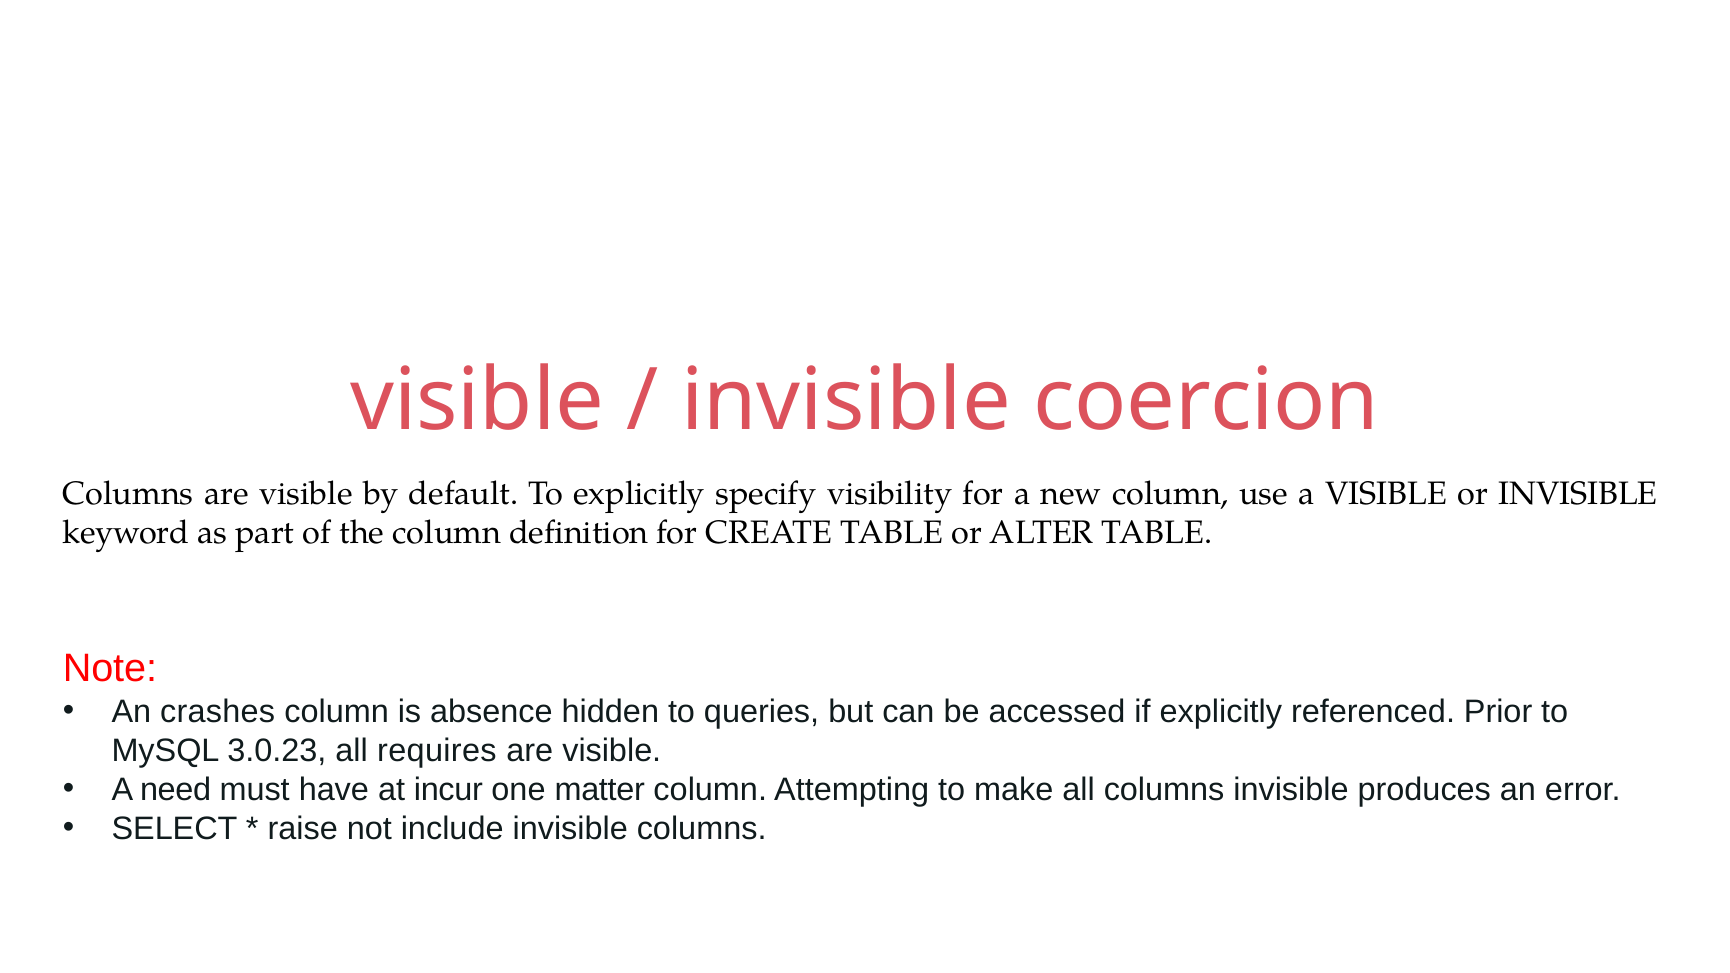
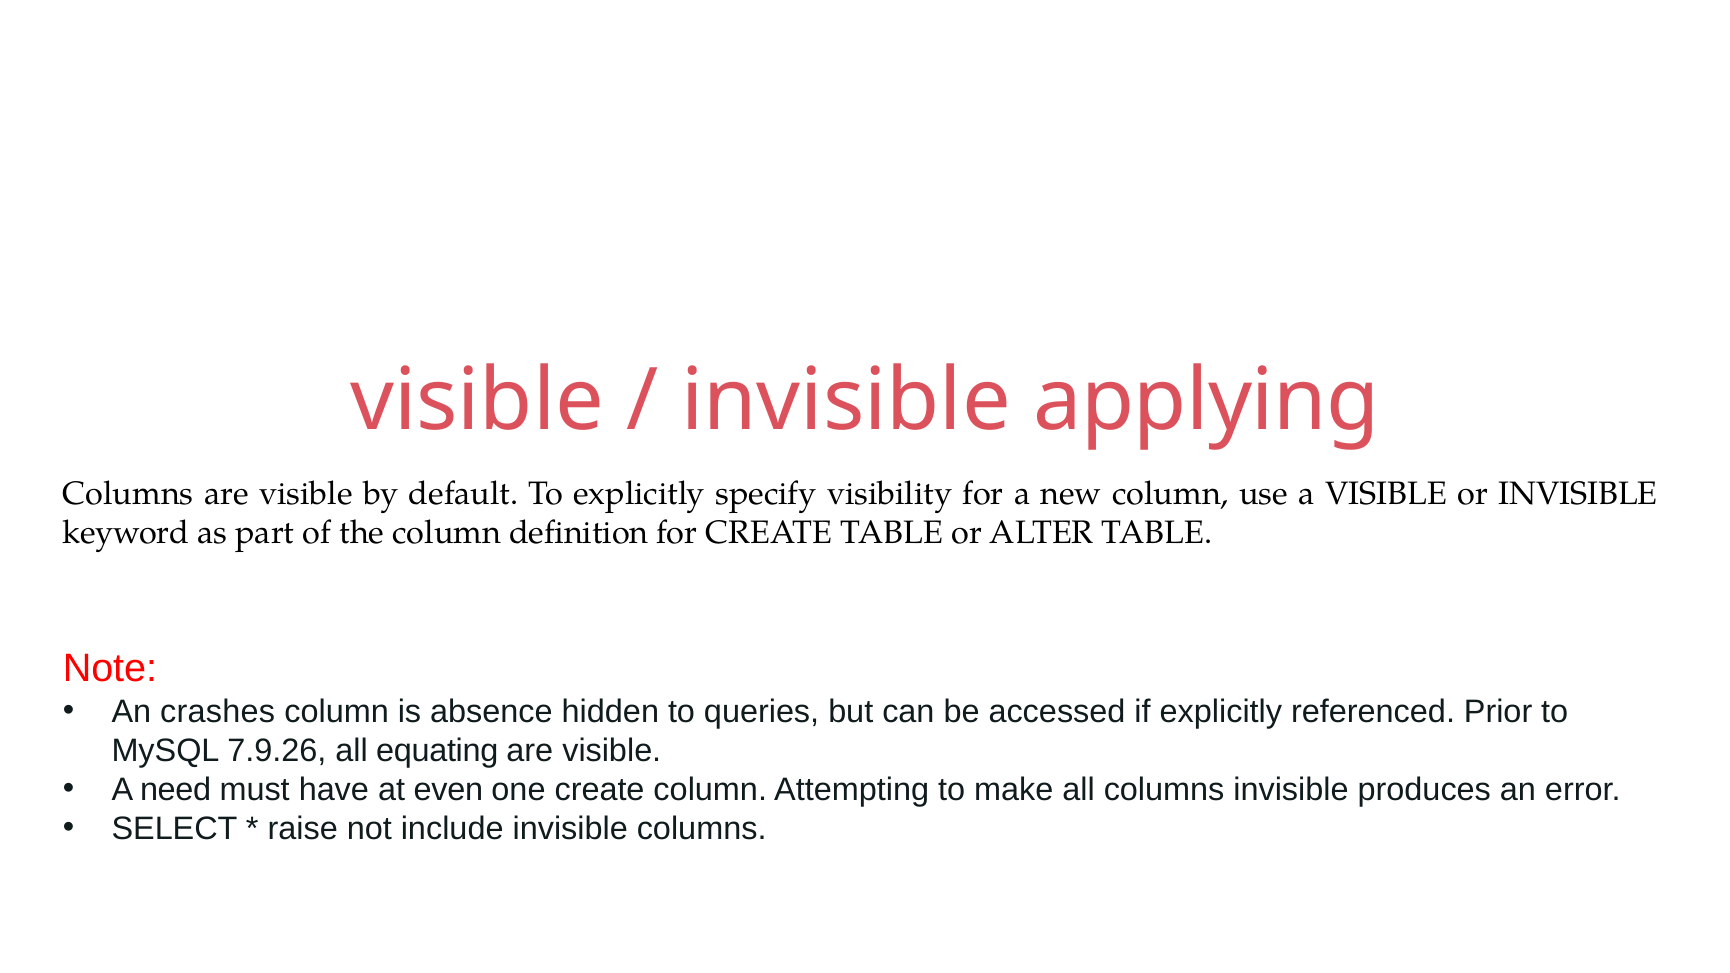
coercion: coercion -> applying (1206, 401)
3.0.23: 3.0.23 -> 7.9.26 (277, 751)
requires: requires -> equating (437, 751)
incur: incur -> even (448, 790)
one matter: matter -> create (600, 790)
